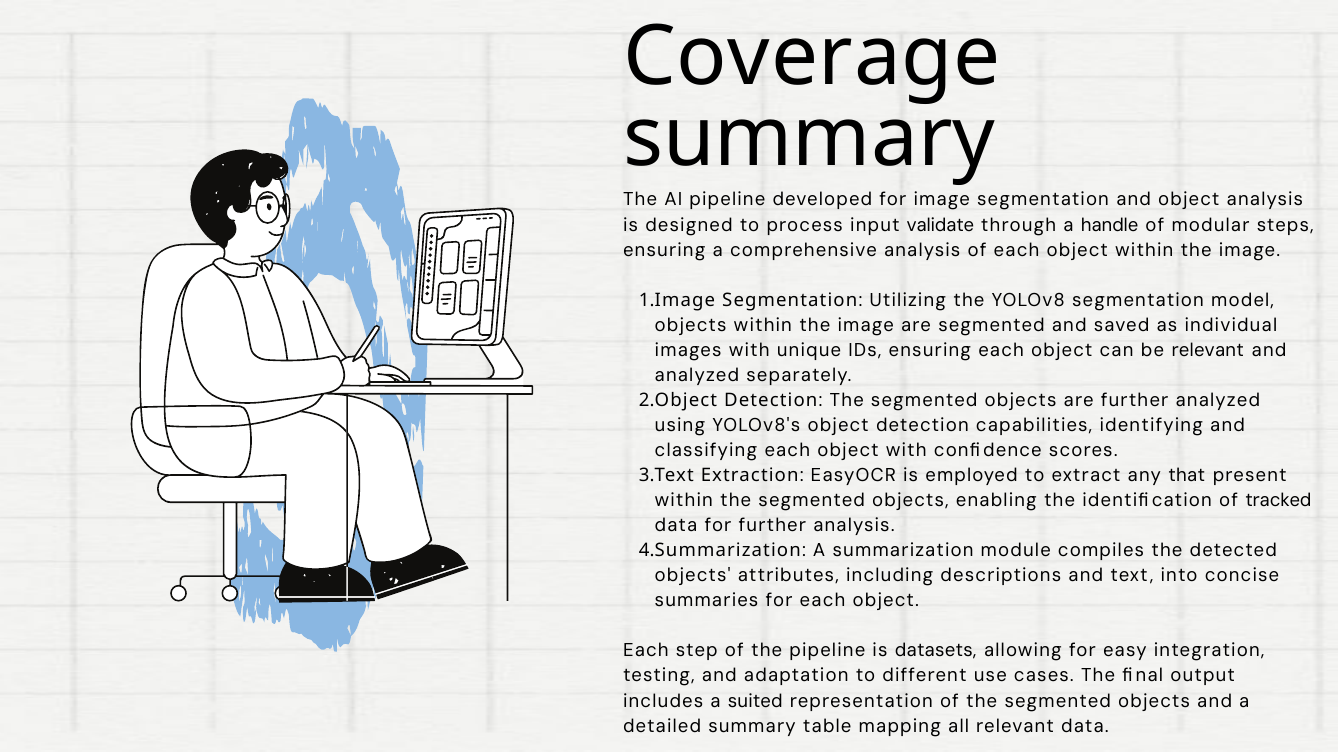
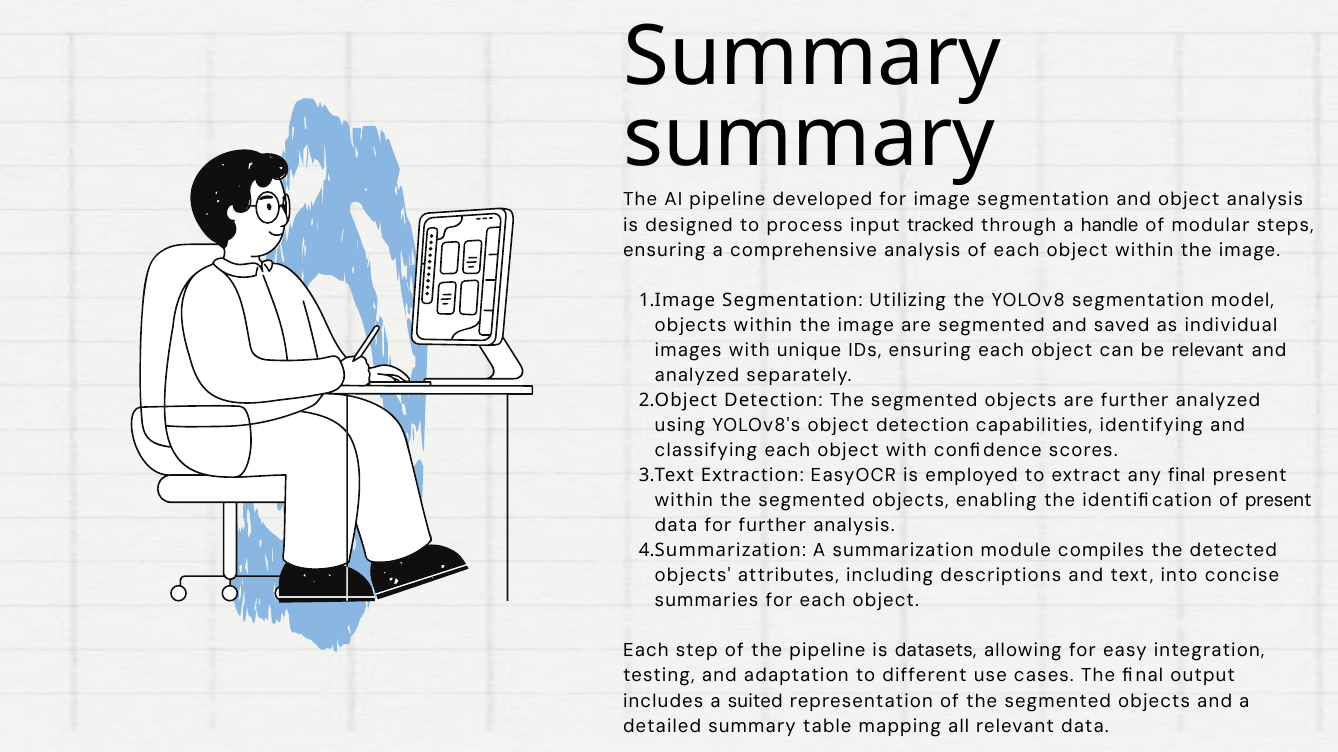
Coverage: Coverage -> Summary (812, 57)
validate: validate -> tracked (940, 225)
any that: that -> final (1187, 476)
of tracked: tracked -> present (1278, 501)
